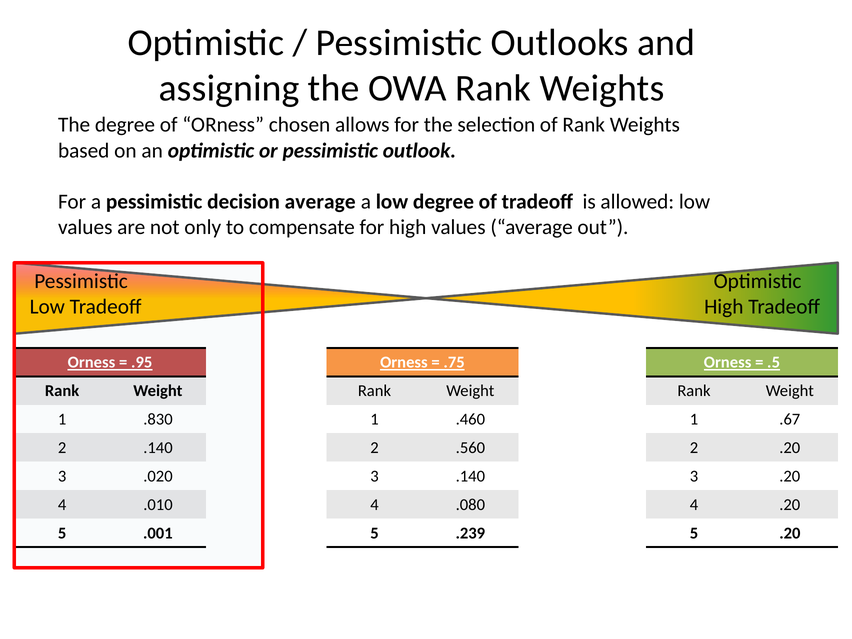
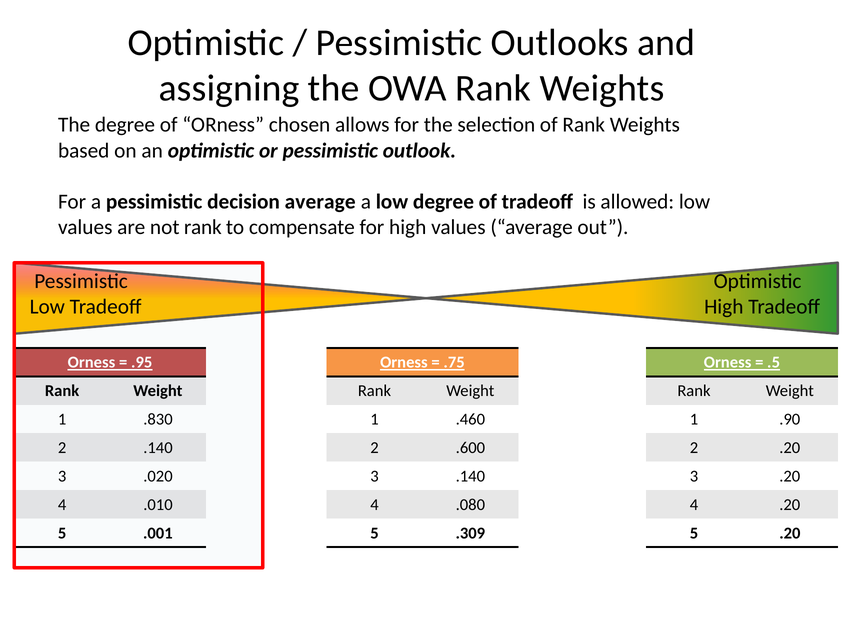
not only: only -> rank (203, 227)
.67: .67 -> .90 (790, 419)
.560: .560 -> .600 (470, 448)
.239: .239 -> .309 (470, 533)
